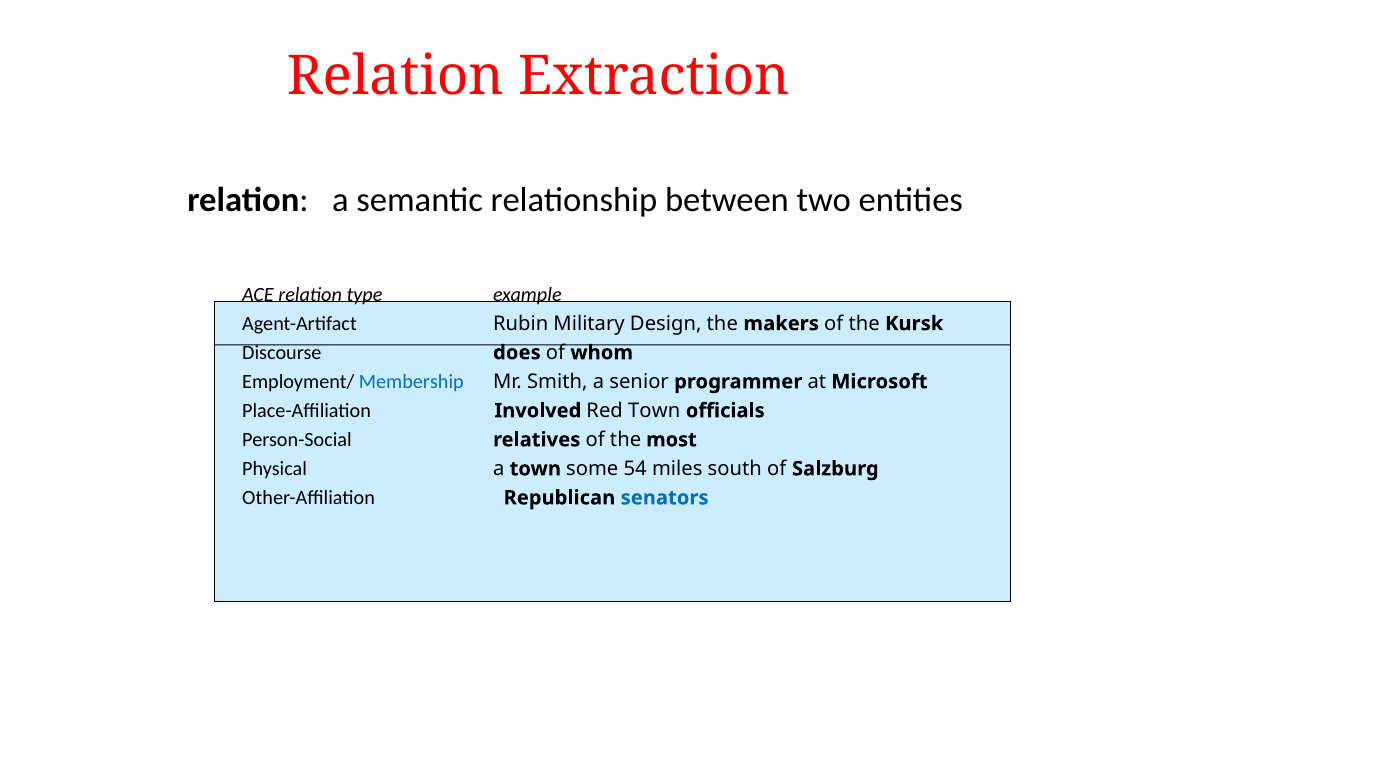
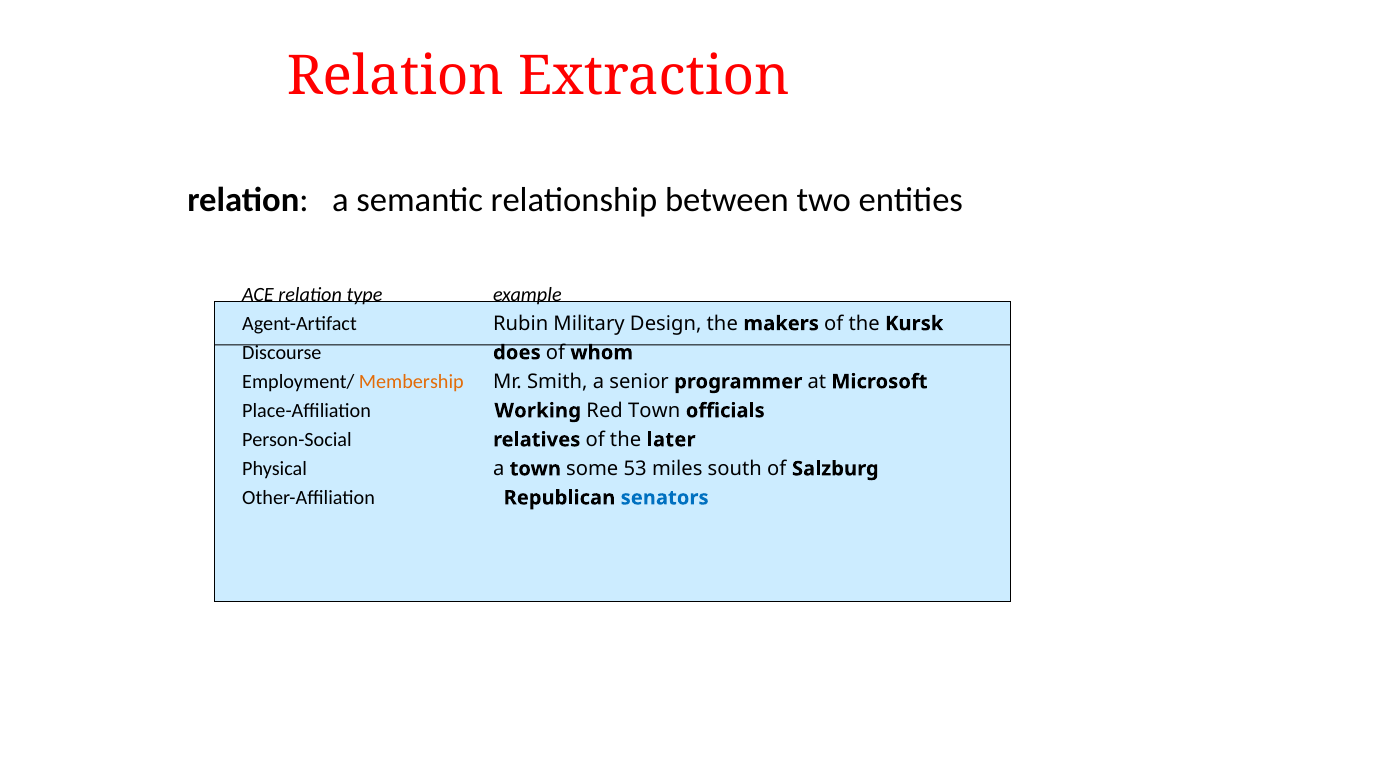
Membership colour: blue -> orange (411, 381)
Involved: Involved -> Working (538, 410)
most: most -> later (671, 439)
54: 54 -> 53 (635, 468)
